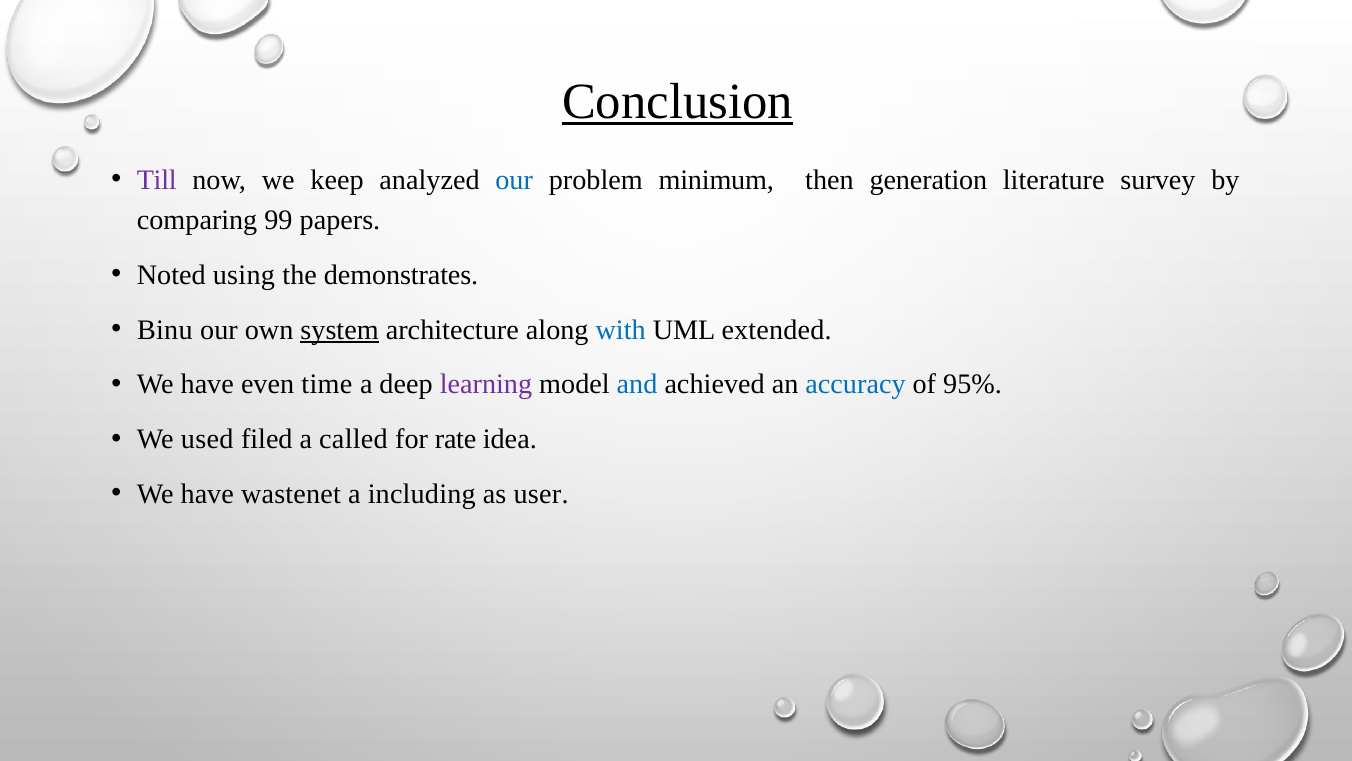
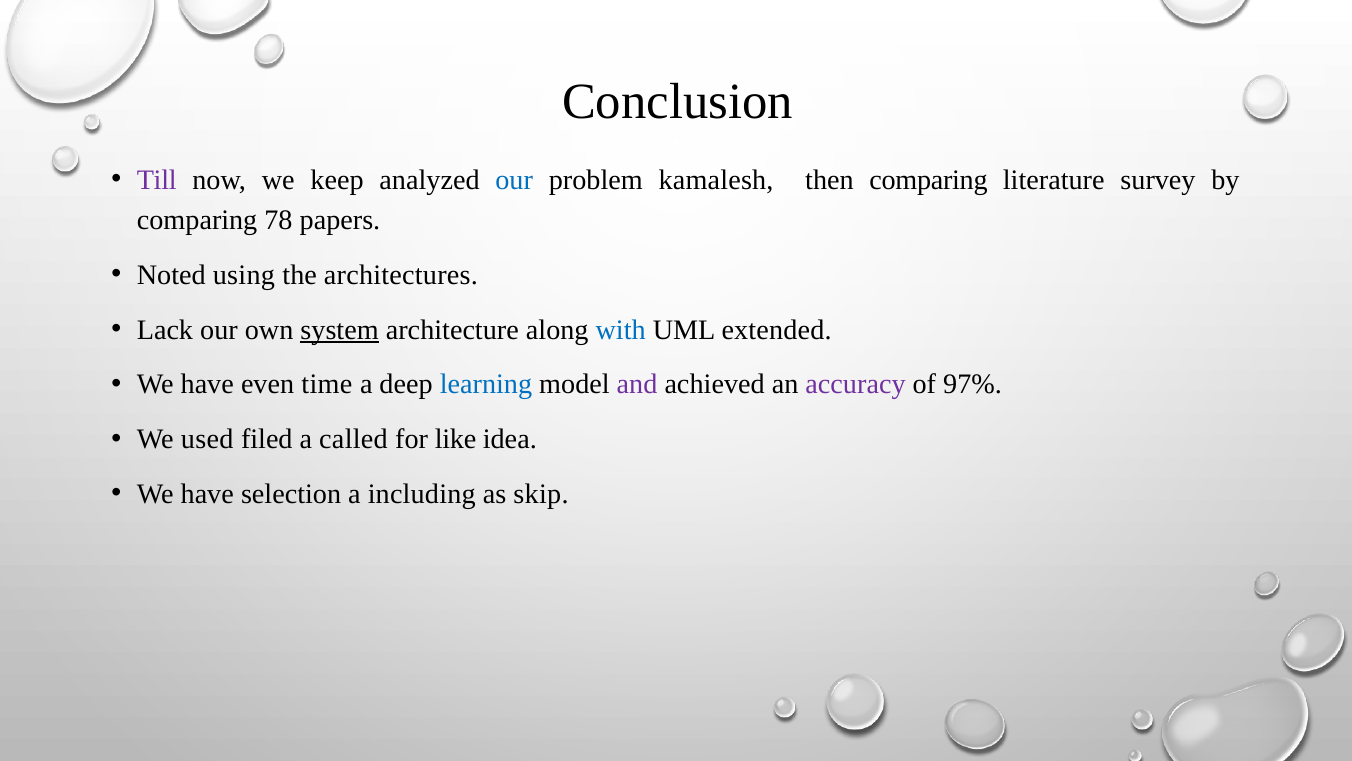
Conclusion underline: present -> none (677, 102)
minimum: minimum -> kamalesh (716, 180)
then generation: generation -> comparing (929, 180)
99: 99 -> 78 (278, 220)
demonstrates: demonstrates -> architectures (401, 275)
Binu: Binu -> Lack (165, 330)
learning colour: purple -> blue (486, 384)
and colour: blue -> purple (637, 384)
accuracy colour: blue -> purple (856, 384)
95%: 95% -> 97% (973, 384)
rate: rate -> like (456, 439)
wastenet: wastenet -> selection (291, 494)
user: user -> skip (541, 494)
